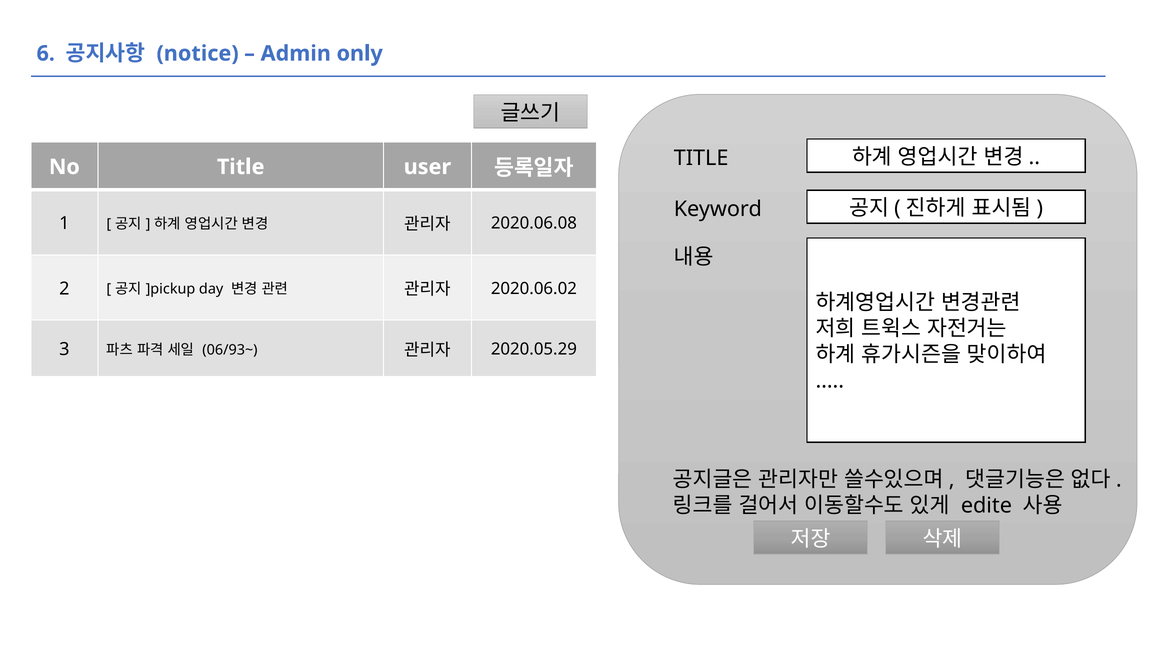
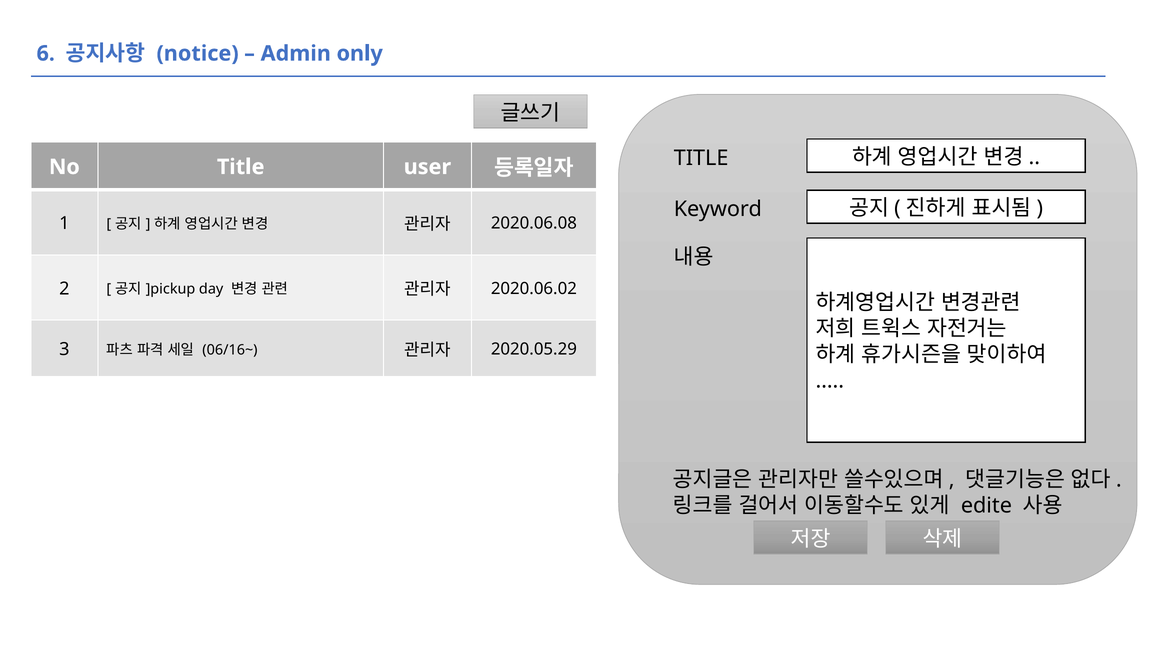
06/93~: 06/93~ -> 06/16~ (230, 350)
